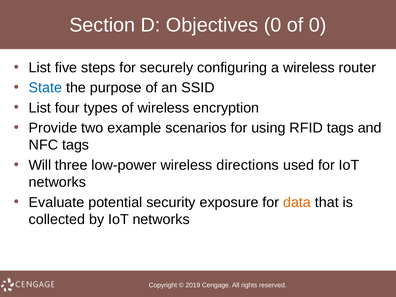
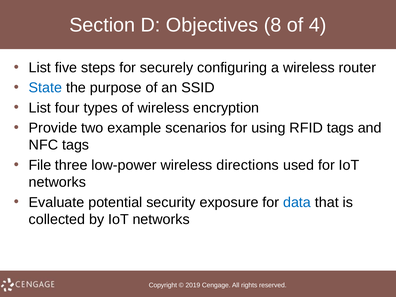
Objectives 0: 0 -> 8 (273, 25)
of 0: 0 -> 4 (318, 25)
Will: Will -> File (40, 165)
data colour: orange -> blue (297, 202)
